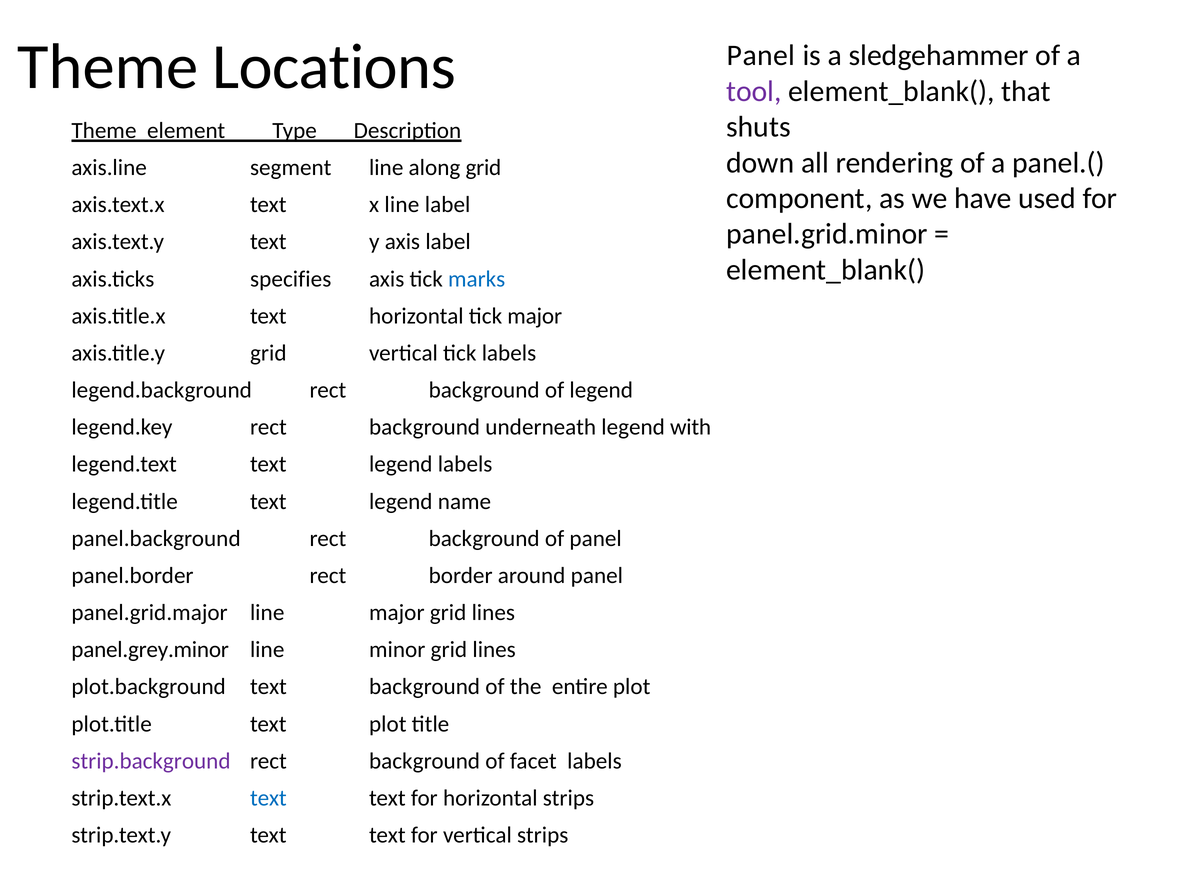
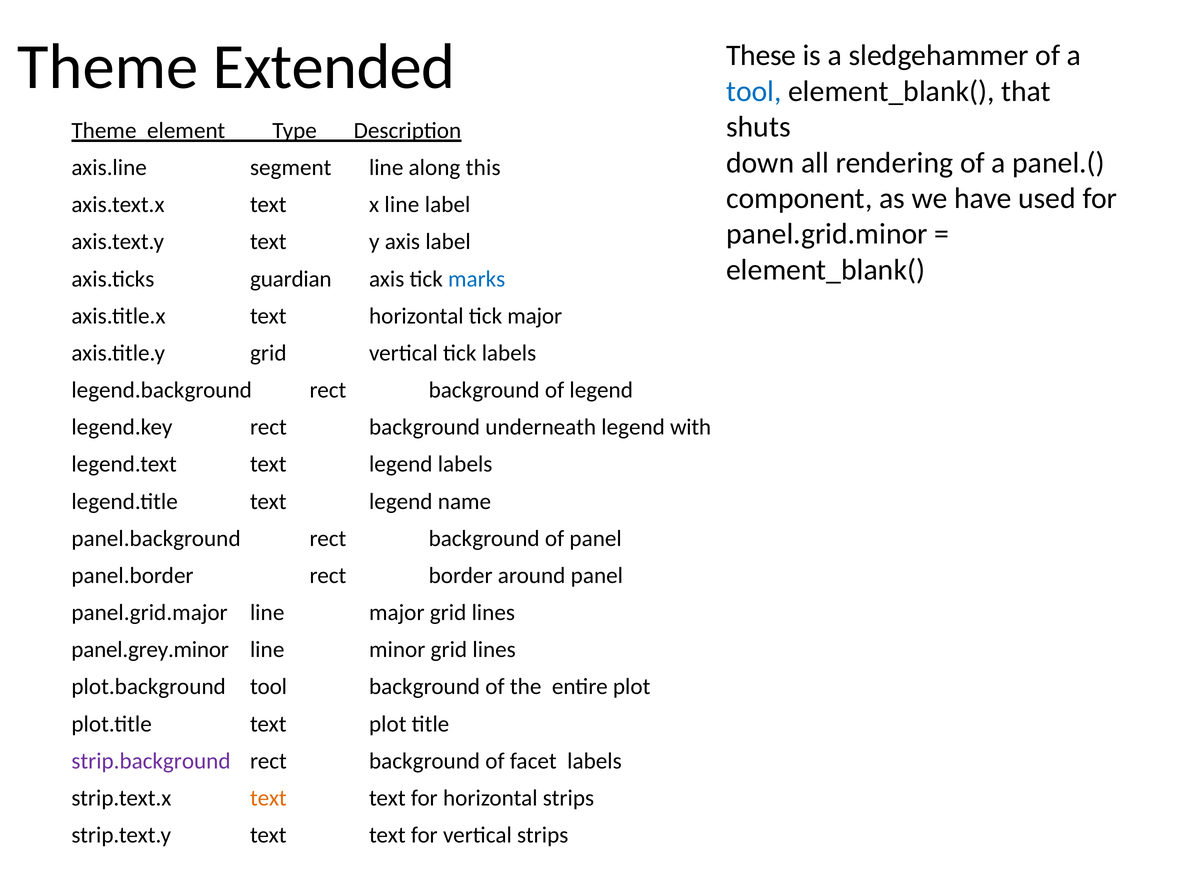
Locations: Locations -> Extended (334, 67)
Panel: Panel -> These (761, 56)
tool colour: purple -> blue (754, 91)
along grid: grid -> this (483, 168)
specifies: specifies -> guardian (291, 279)
plot.background text: text -> tool (269, 687)
text colour: blue -> orange (268, 798)
